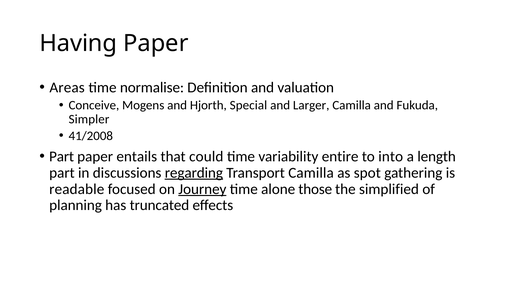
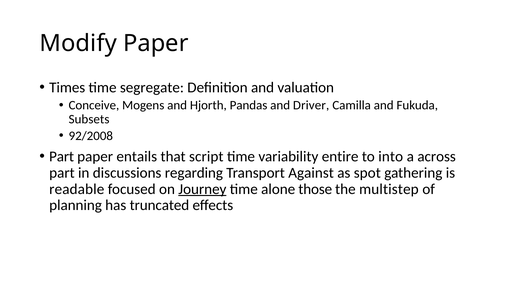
Having: Having -> Modify (78, 44)
Areas: Areas -> Times (67, 88)
normalise: normalise -> segregate (152, 88)
Special: Special -> Pandas (249, 105)
Larger: Larger -> Driver (311, 105)
Simpler: Simpler -> Subsets (89, 119)
41/2008: 41/2008 -> 92/2008 (91, 136)
could: could -> script (206, 157)
length: length -> across (437, 157)
regarding underline: present -> none (194, 173)
Transport Camilla: Camilla -> Against (311, 173)
simplified: simplified -> multistep (389, 189)
